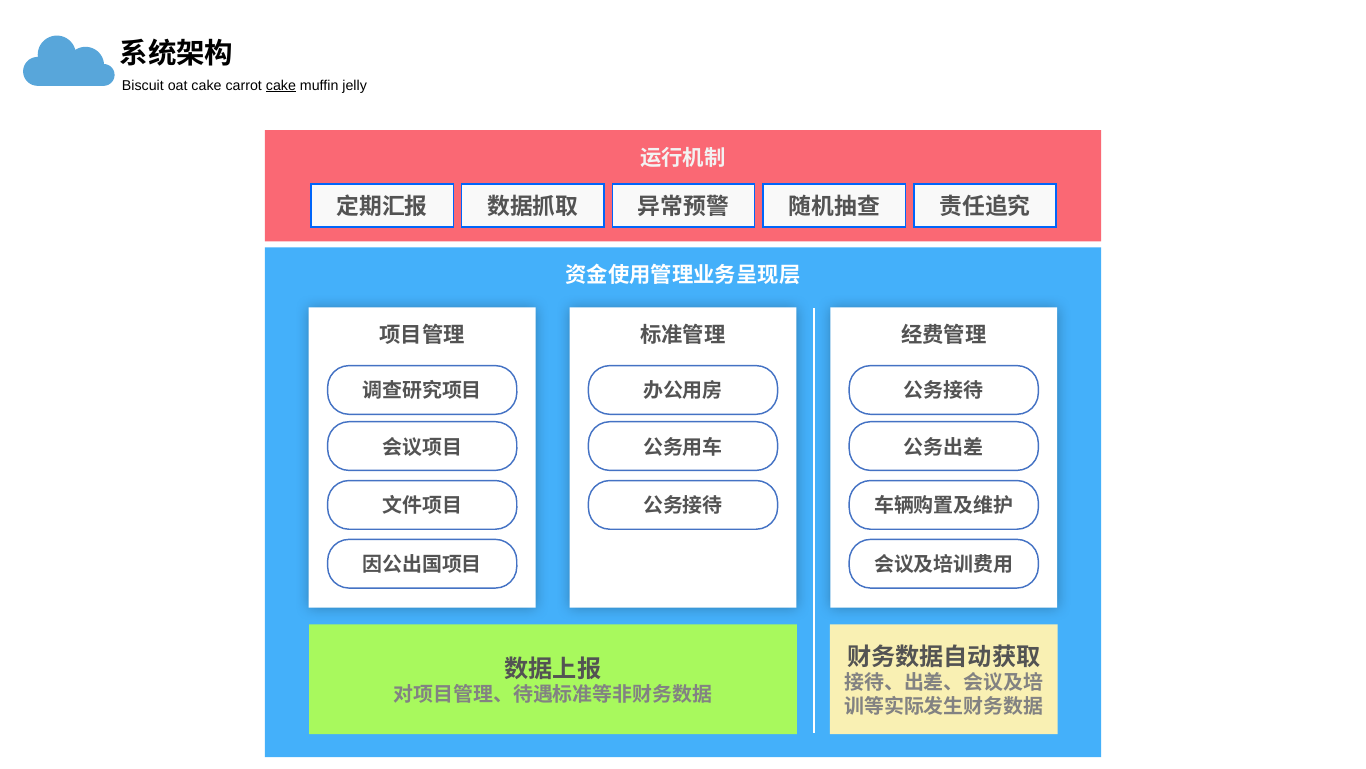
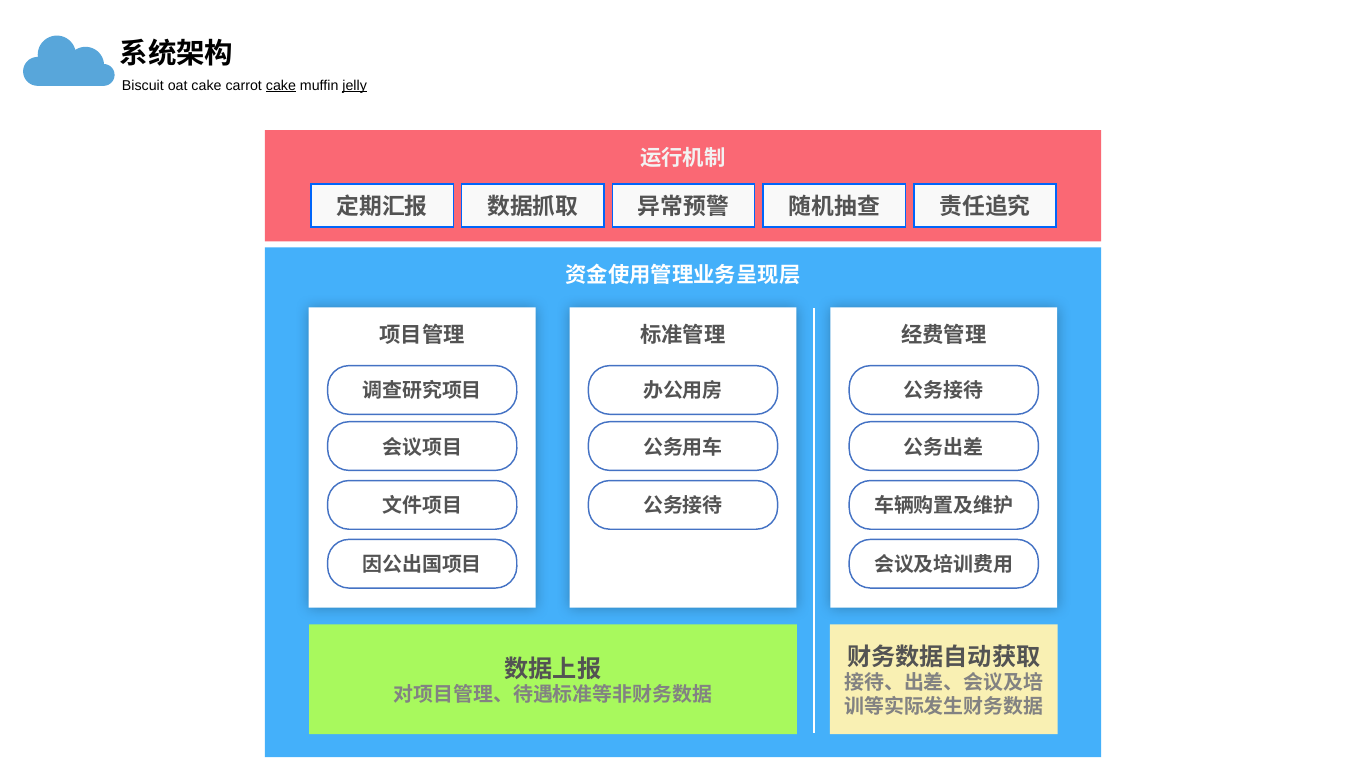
jelly underline: none -> present (355, 85)
